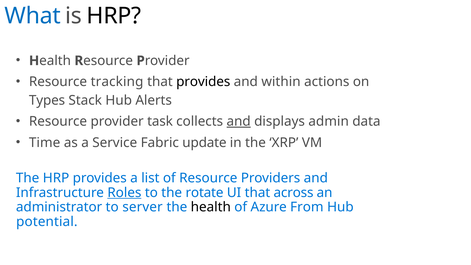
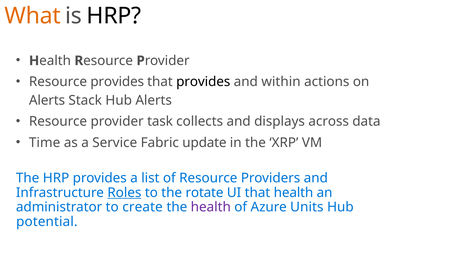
What colour: blue -> orange (33, 16)
Resource tracking: tracking -> provides (117, 82)
Types: Types -> Alerts (47, 100)
and underline: present -> none (239, 121)
admin: admin -> across (329, 121)
that across: across -> health (294, 193)
server: server -> create (143, 207)
health colour: black -> purple (211, 207)
From: From -> Units (307, 207)
